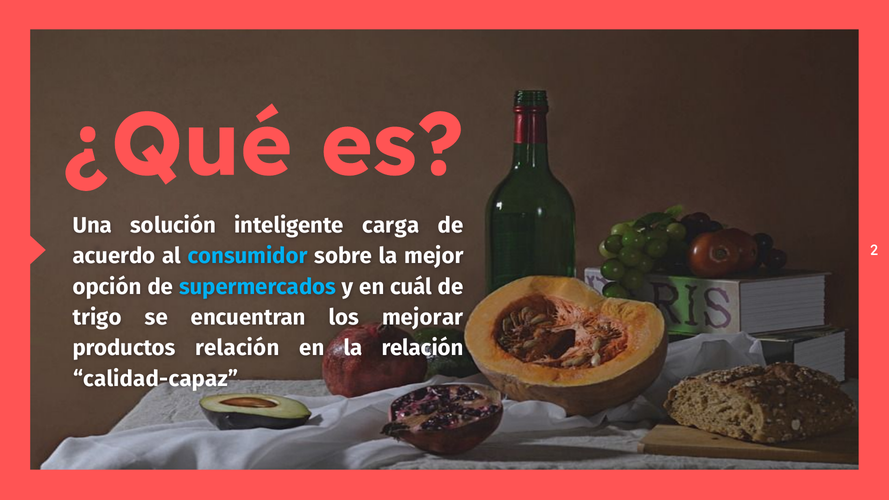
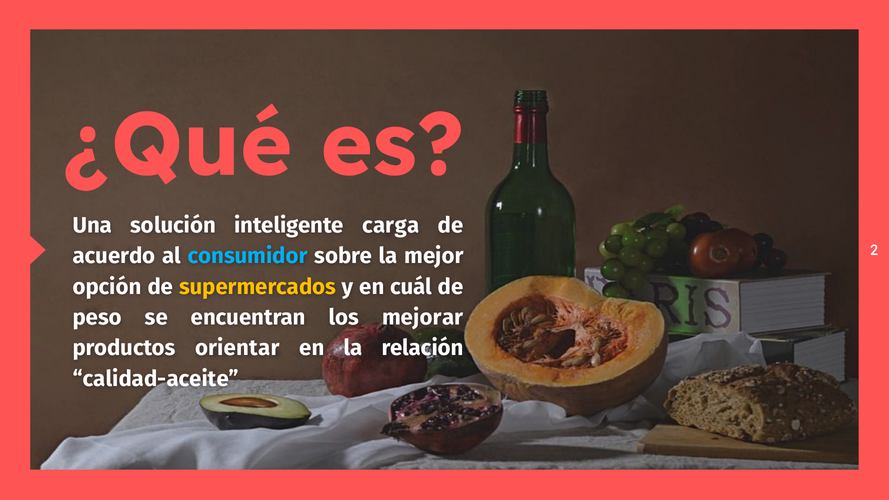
supermercados colour: light blue -> yellow (258, 287)
trigo: trigo -> peso (97, 317)
productos relación: relación -> orientar (237, 348)
calidad-capaz: calidad-capaz -> calidad-aceite (156, 379)
